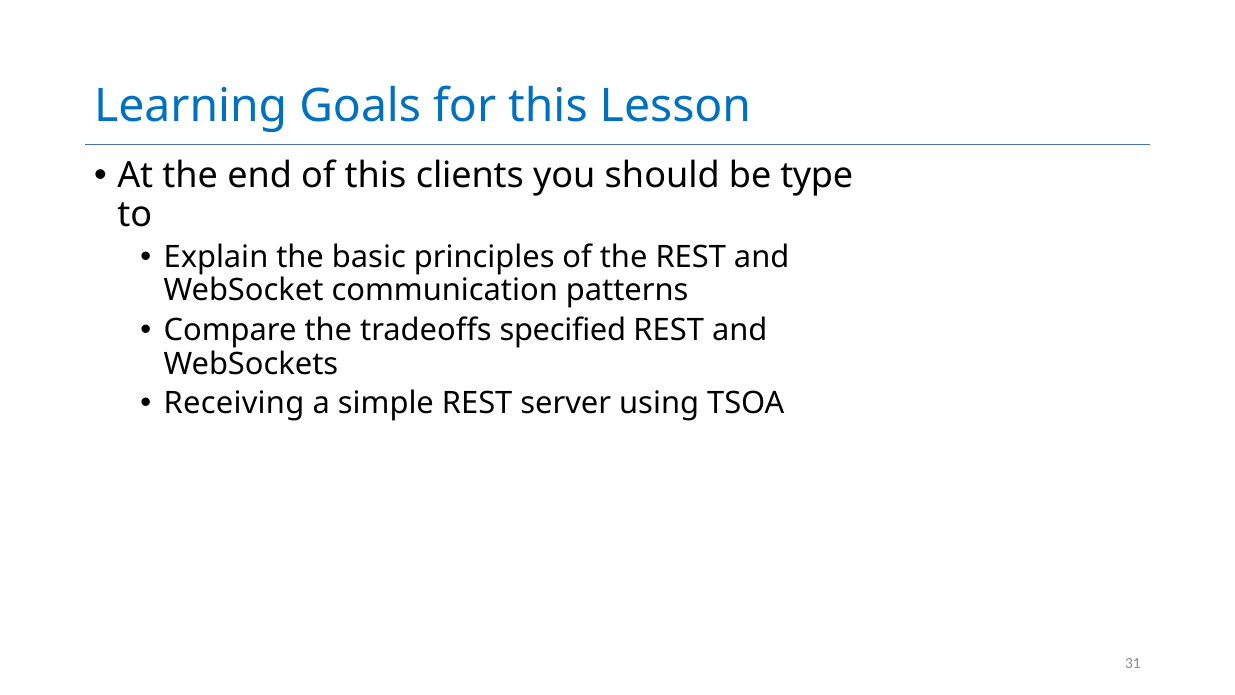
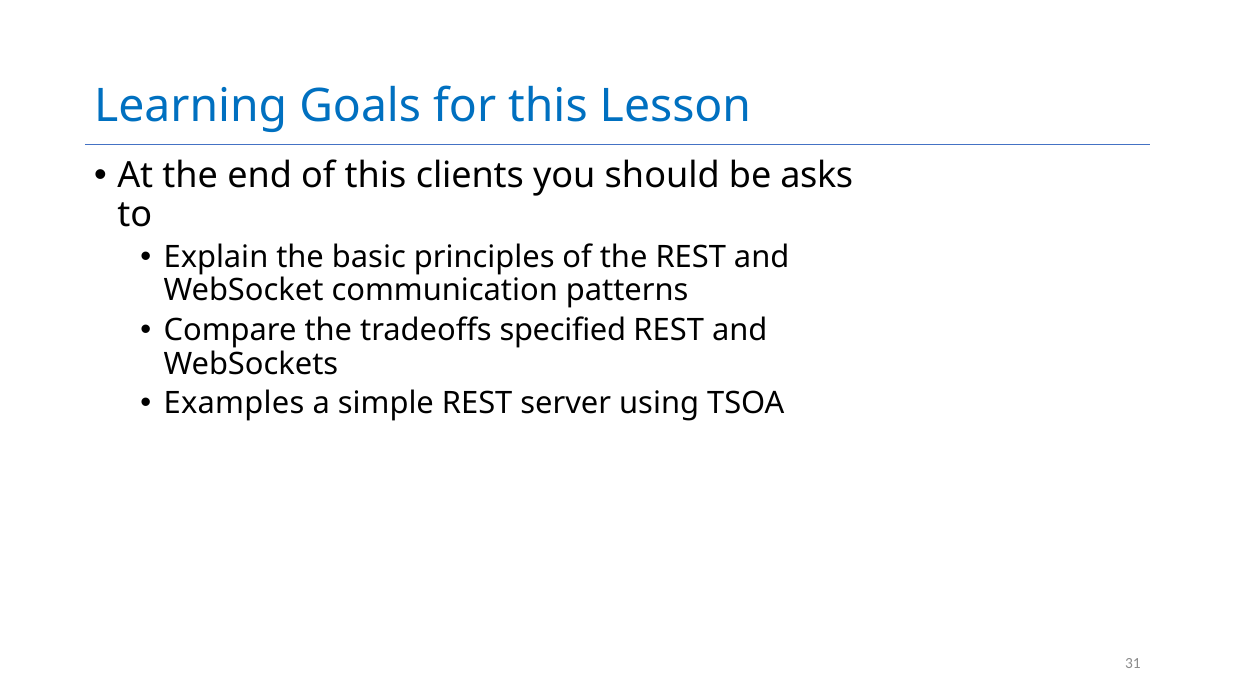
type: type -> asks (817, 176)
Receiving: Receiving -> Examples (234, 403)
